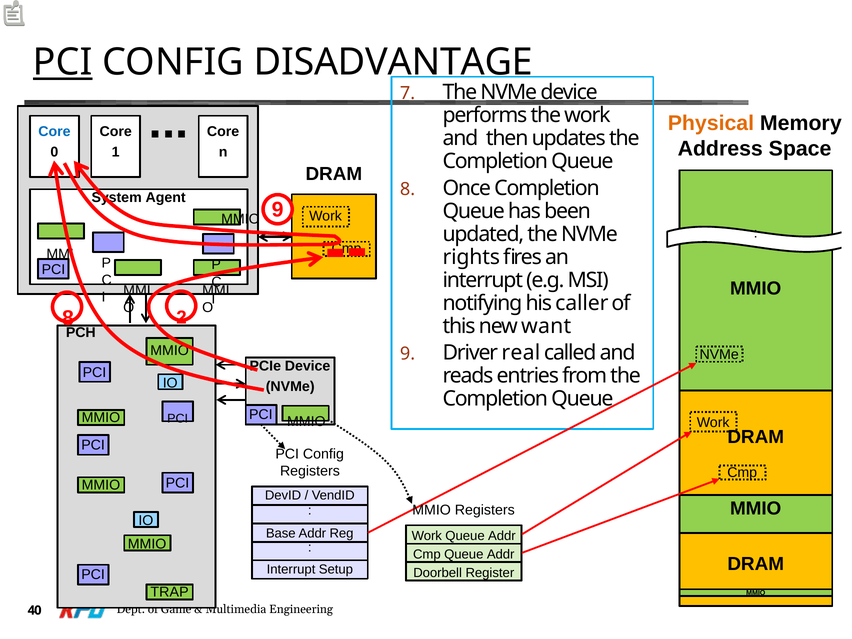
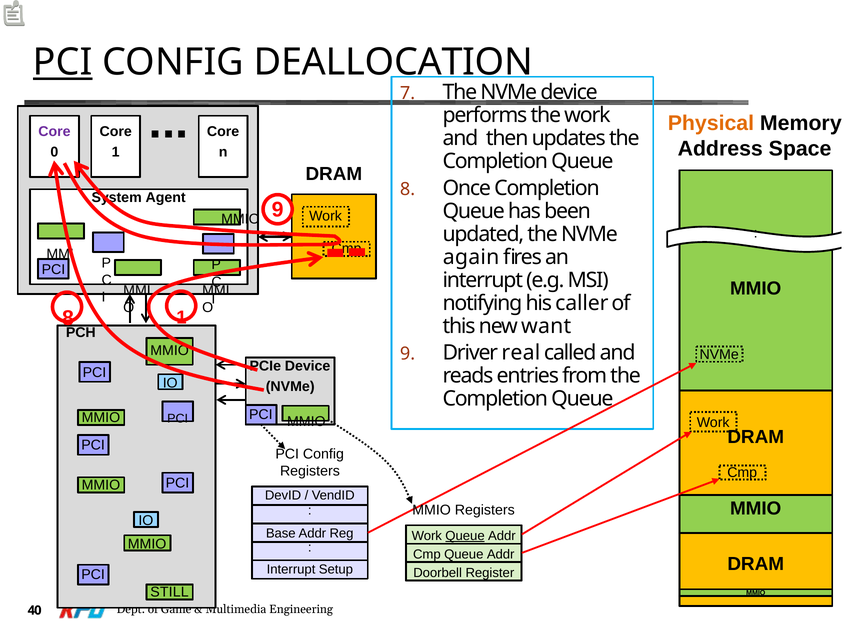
DISADVANTAGE: DISADVANTAGE -> DEALLOCATION (393, 62)
Core colour: blue -> purple (54, 132)
rights: rights -> again (471, 257)
8 2: 2 -> 1 (181, 318)
Queue underline: none -> present (465, 536)
TRAP: TRAP -> STILL (170, 592)
